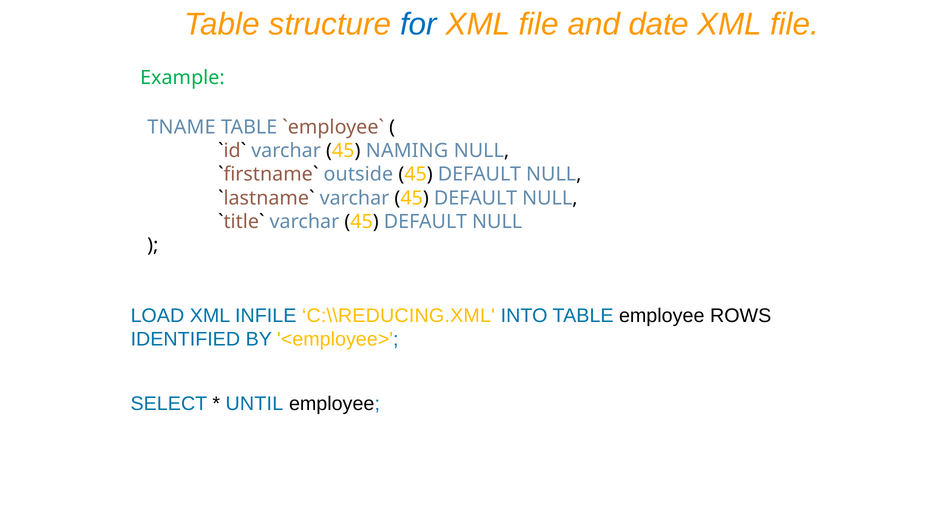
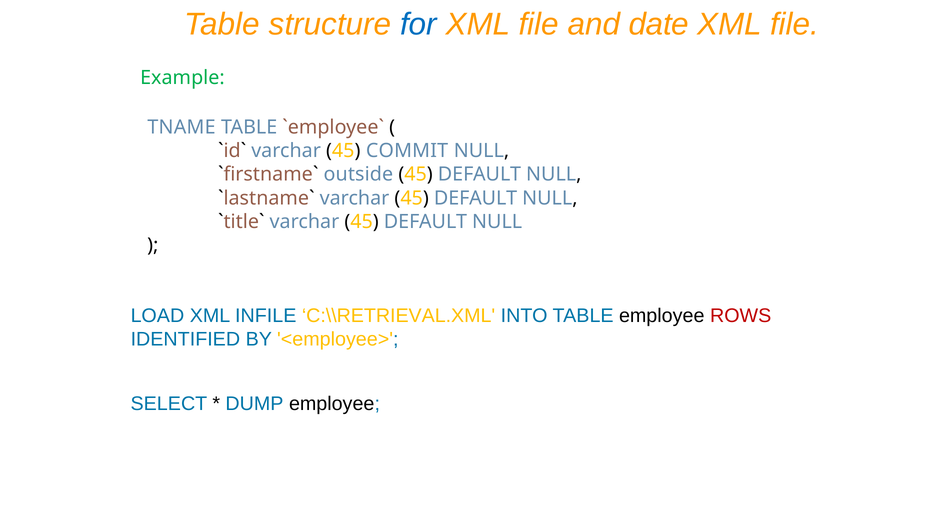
NAMING: NAMING -> COMMIT (407, 151)
C:\\REDUCING.XML: C:\\REDUCING.XML -> C:\\RETRIEVAL.XML (399, 316)
ROWS colour: black -> red (741, 316)
UNTIL: UNTIL -> DUMP (254, 404)
